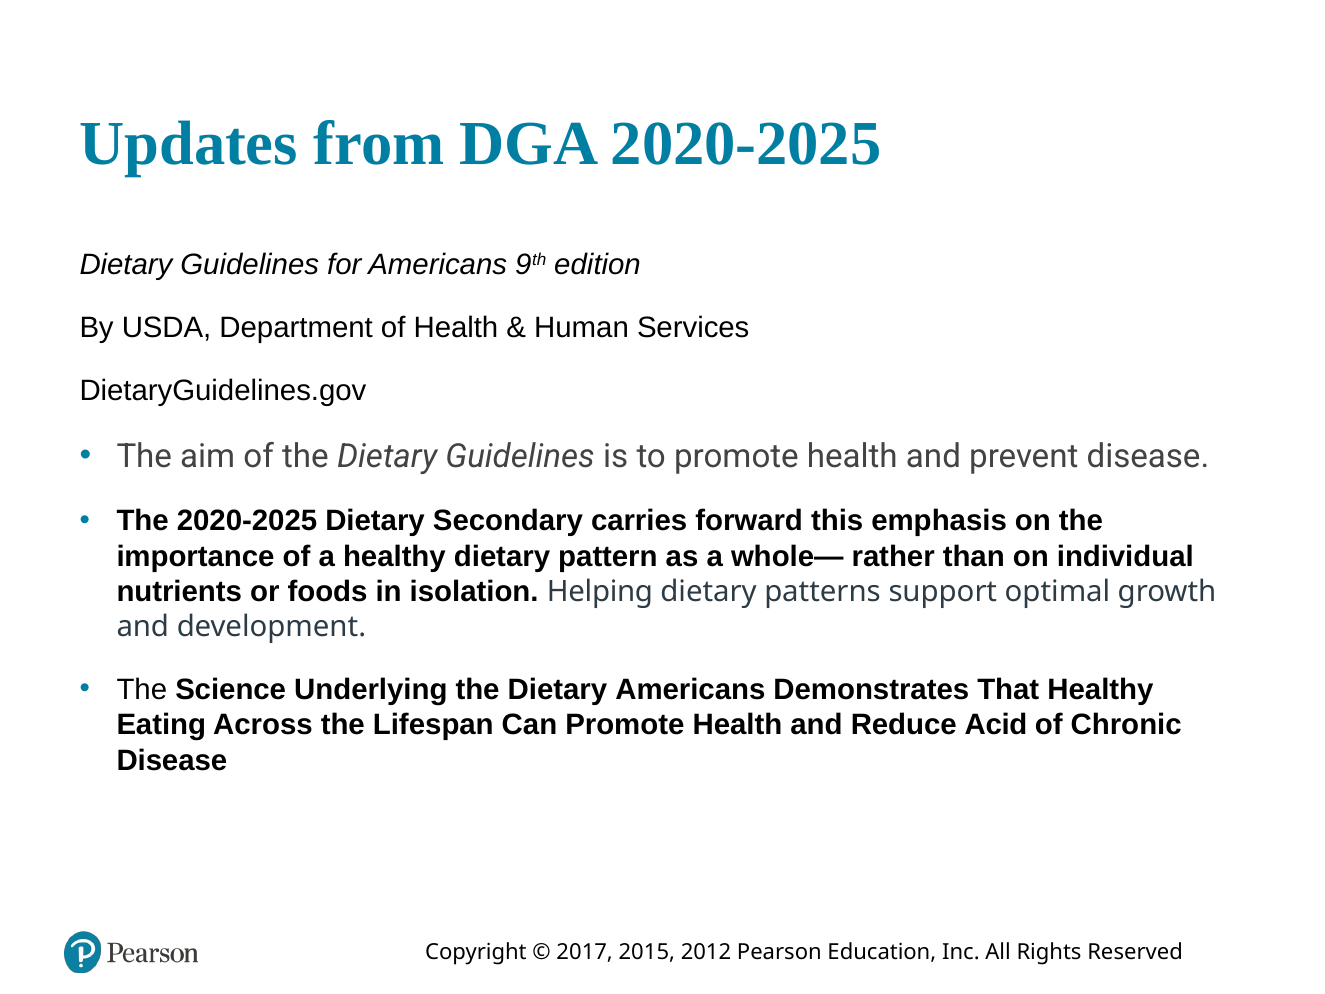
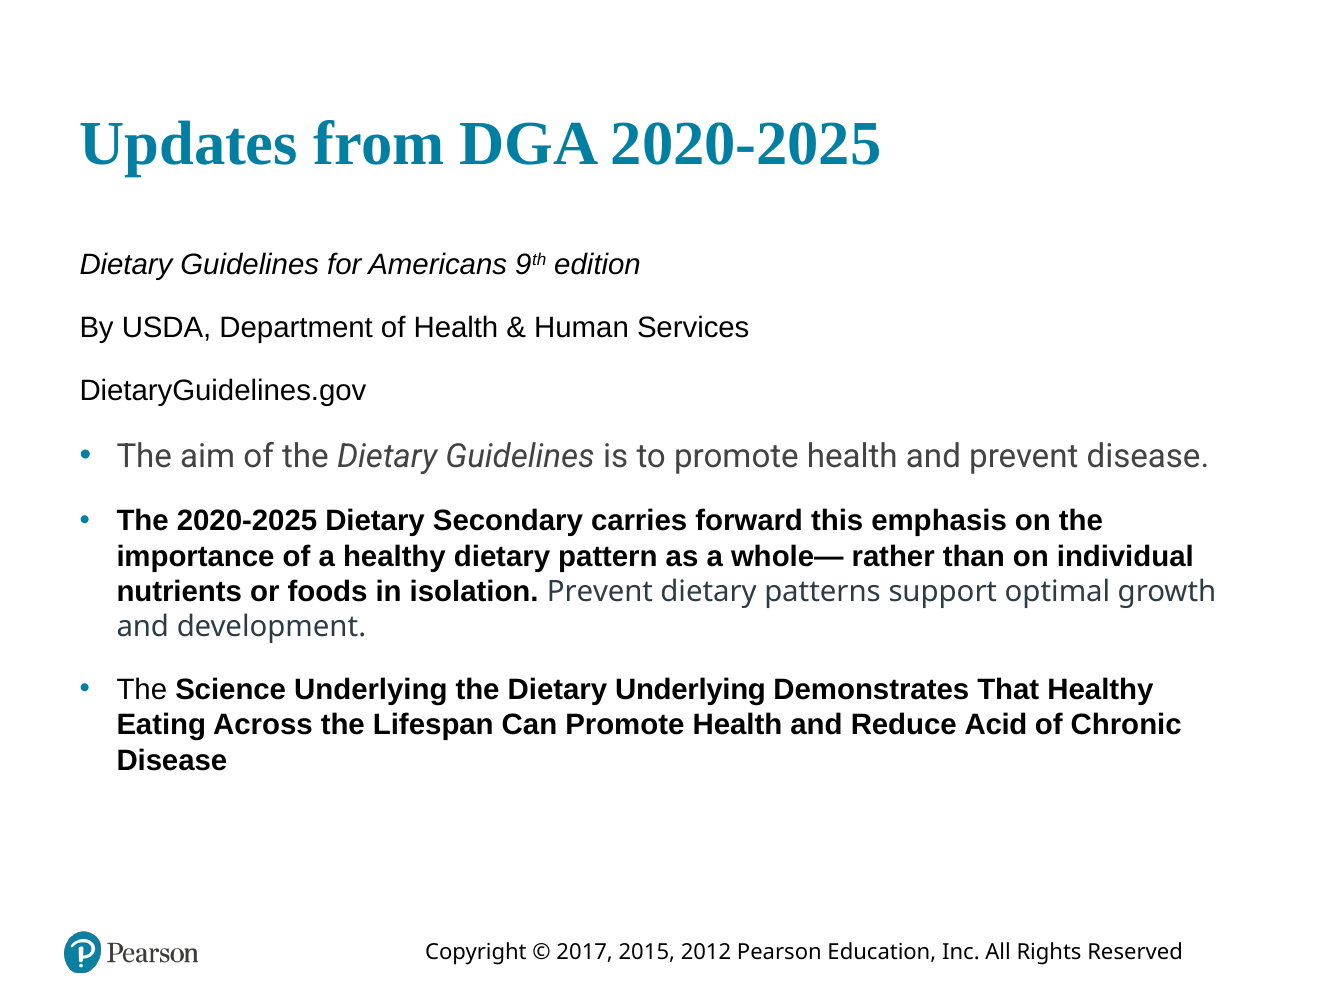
isolation Helping: Helping -> Prevent (600, 592)
Dietary Americans: Americans -> Underlying (690, 690)
